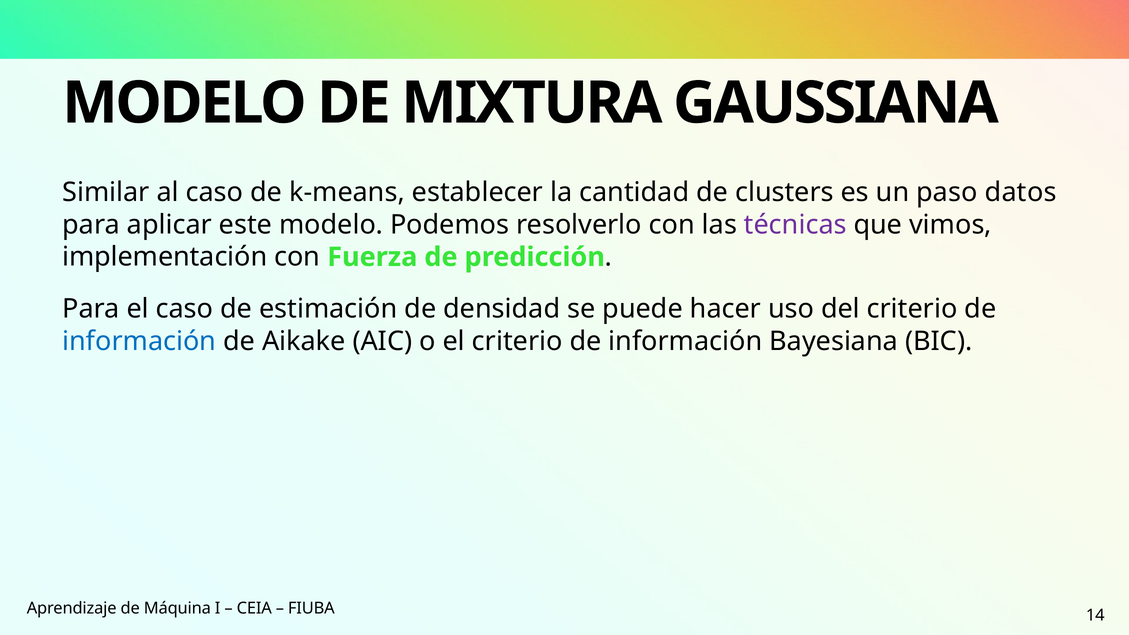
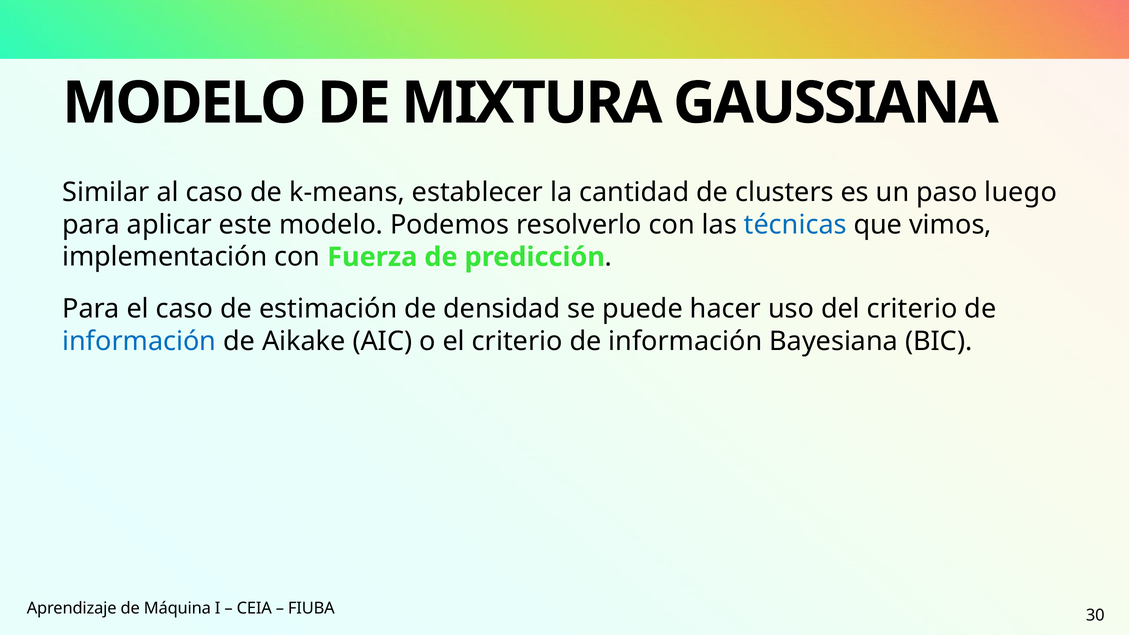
datos: datos -> luego (1021, 192)
técnicas colour: purple -> blue (795, 225)
14: 14 -> 30 (1095, 615)
